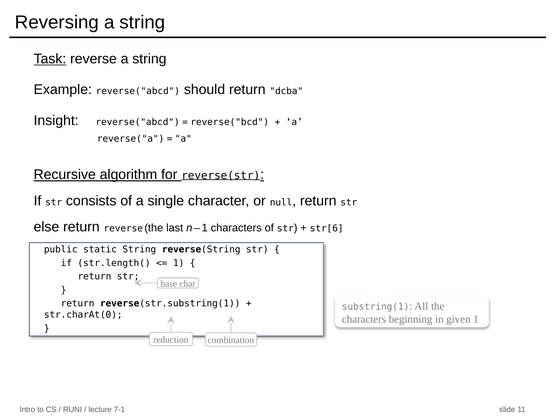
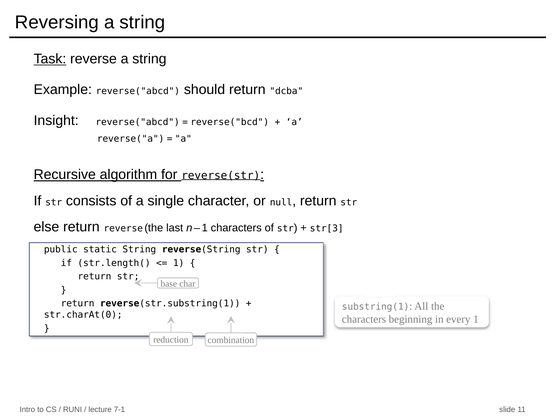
str[6: str[6 -> str[3 (327, 228)
given: given -> every (458, 319)
